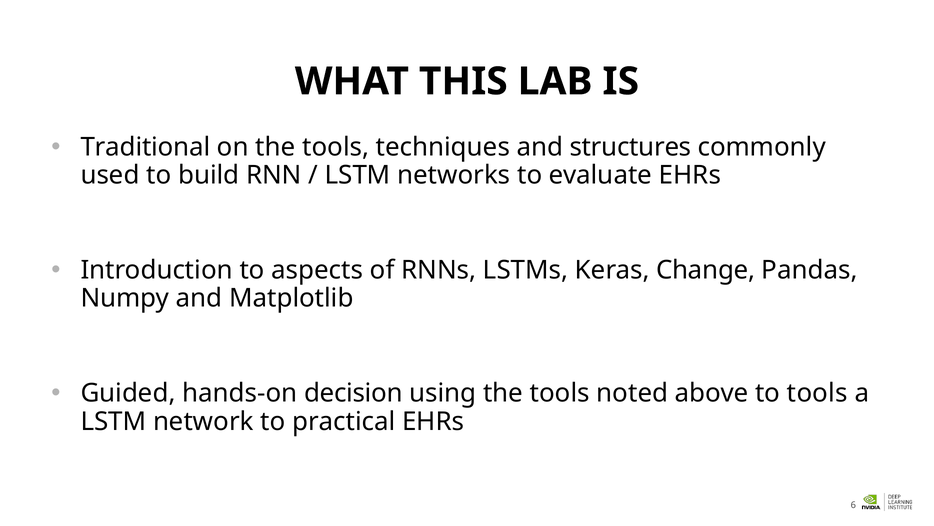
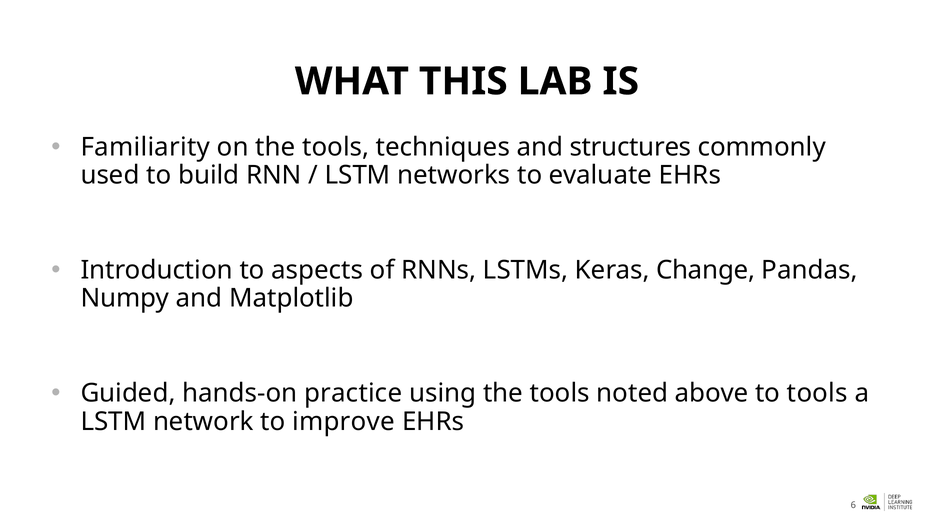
Traditional: Traditional -> Familiarity (145, 147)
decision: decision -> practice (353, 393)
practical: practical -> improve (344, 421)
